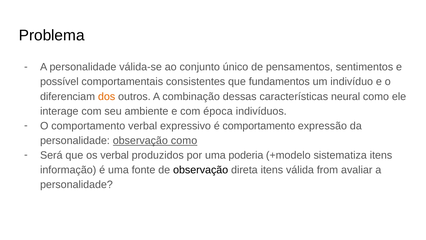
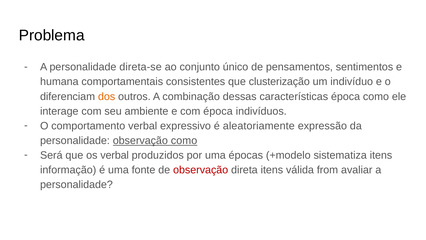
válida-se: válida-se -> direta-se (141, 67)
possível: possível -> humana (59, 82)
fundamentos: fundamentos -> clusterização (279, 82)
características neural: neural -> época (346, 96)
é comportamento: comportamento -> aleatoriamente (259, 126)
poderia: poderia -> épocas (246, 155)
observação colour: black -> red (201, 170)
